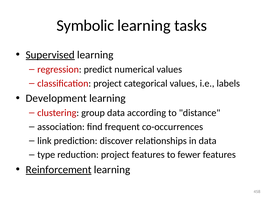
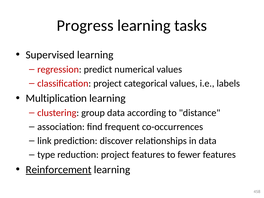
Symbolic: Symbolic -> Progress (85, 26)
Supervised underline: present -> none (50, 55)
Development: Development -> Multiplication (56, 98)
